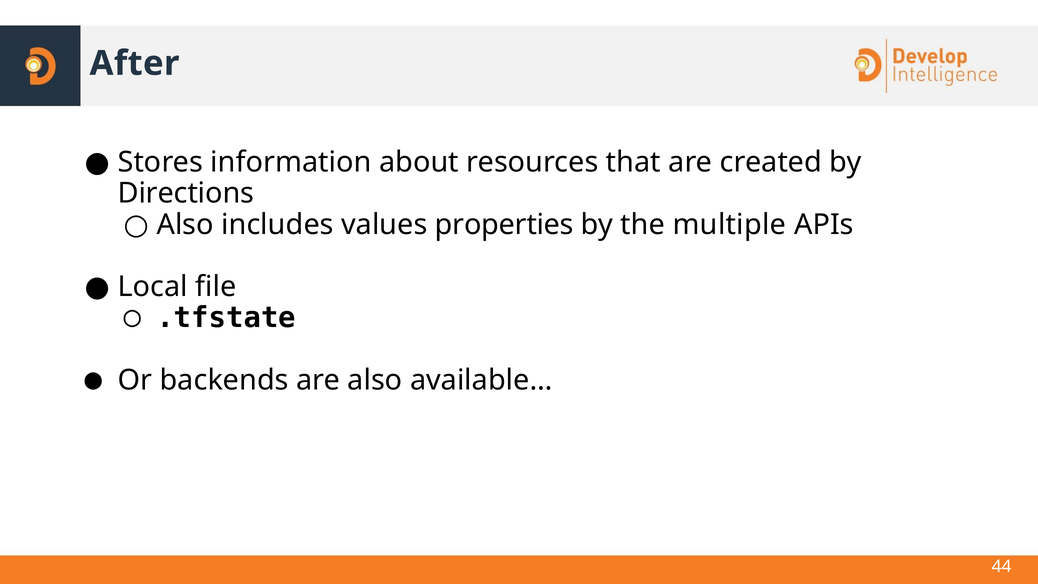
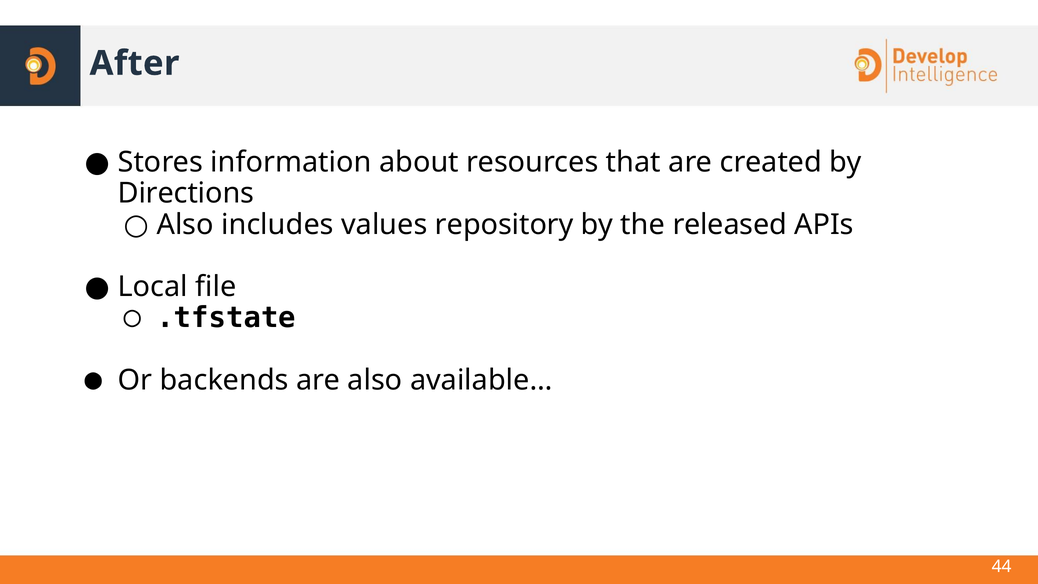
properties: properties -> repository (504, 224)
multiple: multiple -> released (730, 224)
